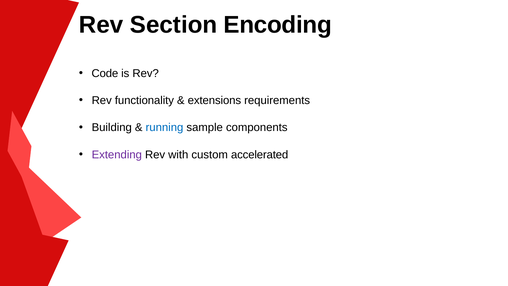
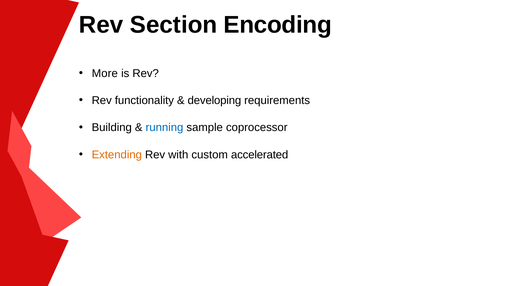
Code: Code -> More (105, 73)
extensions: extensions -> developing (214, 100)
components: components -> coprocessor (257, 127)
Extending colour: purple -> orange (117, 155)
